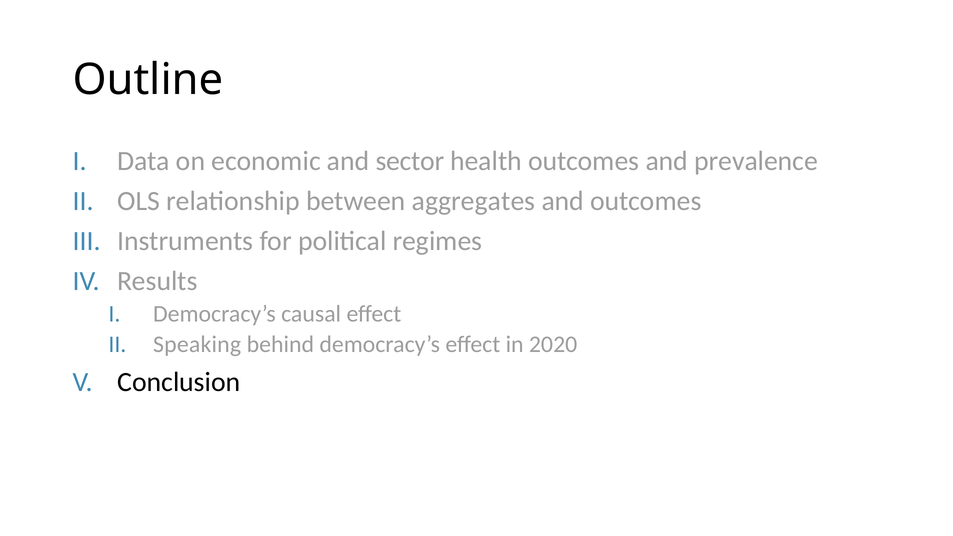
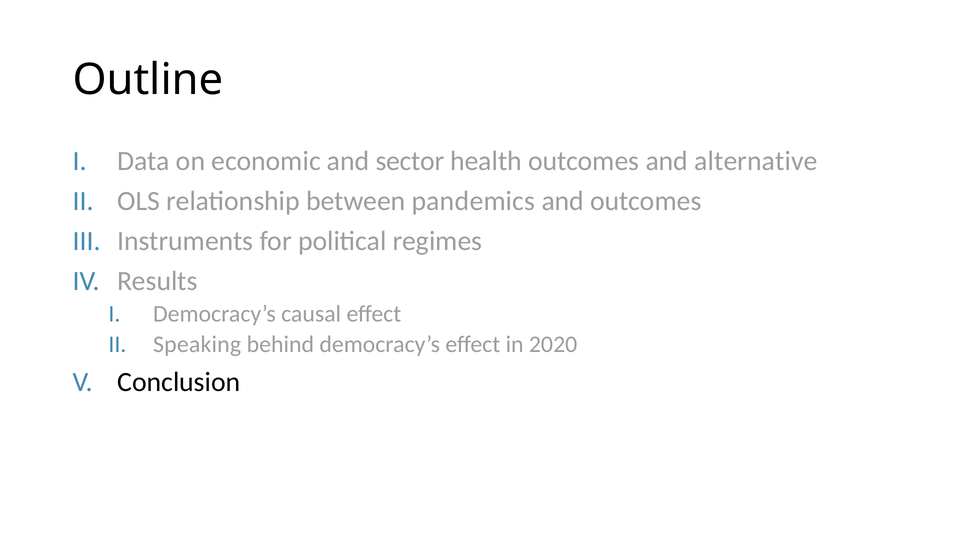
prevalence: prevalence -> alternative (756, 161)
aggregates: aggregates -> pandemics (473, 201)
